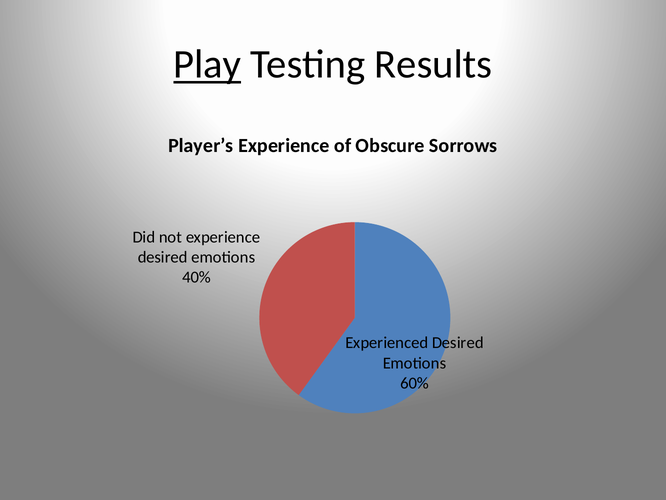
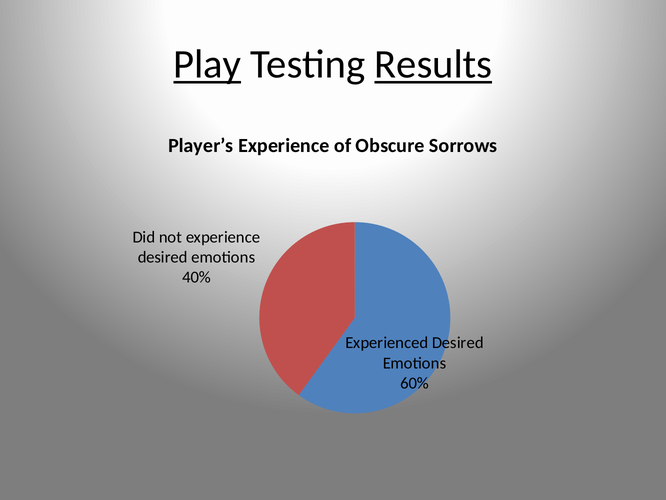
Results underline: none -> present (433, 64)
